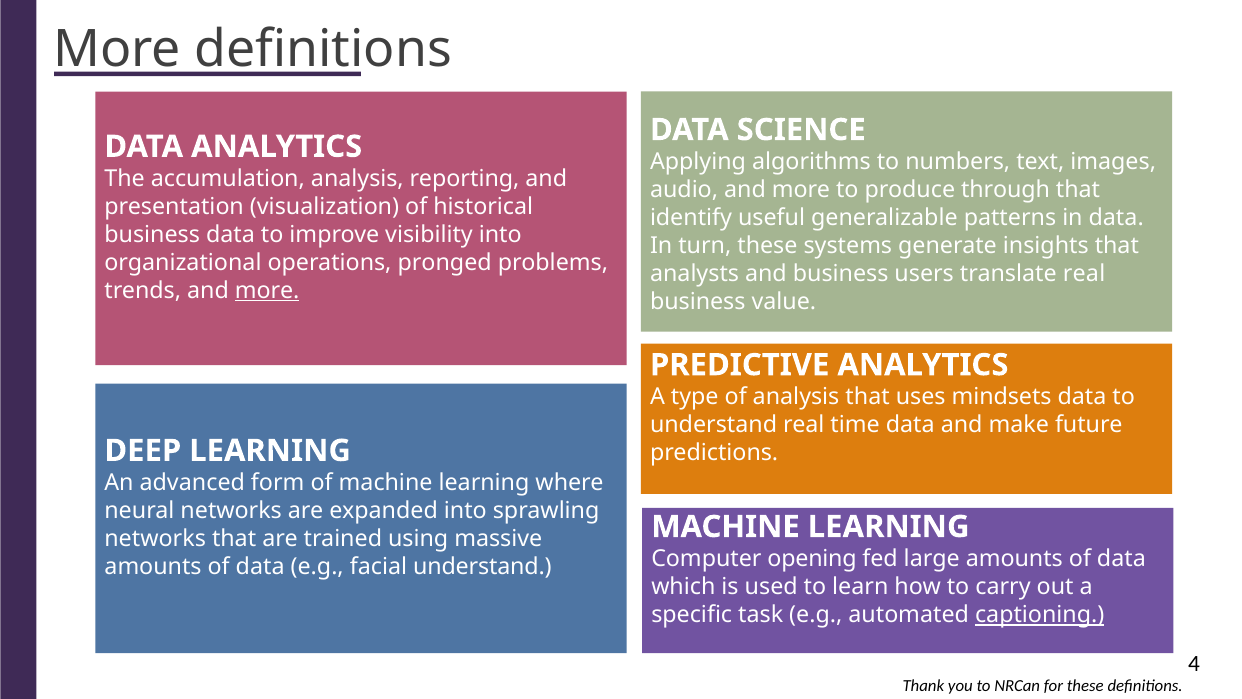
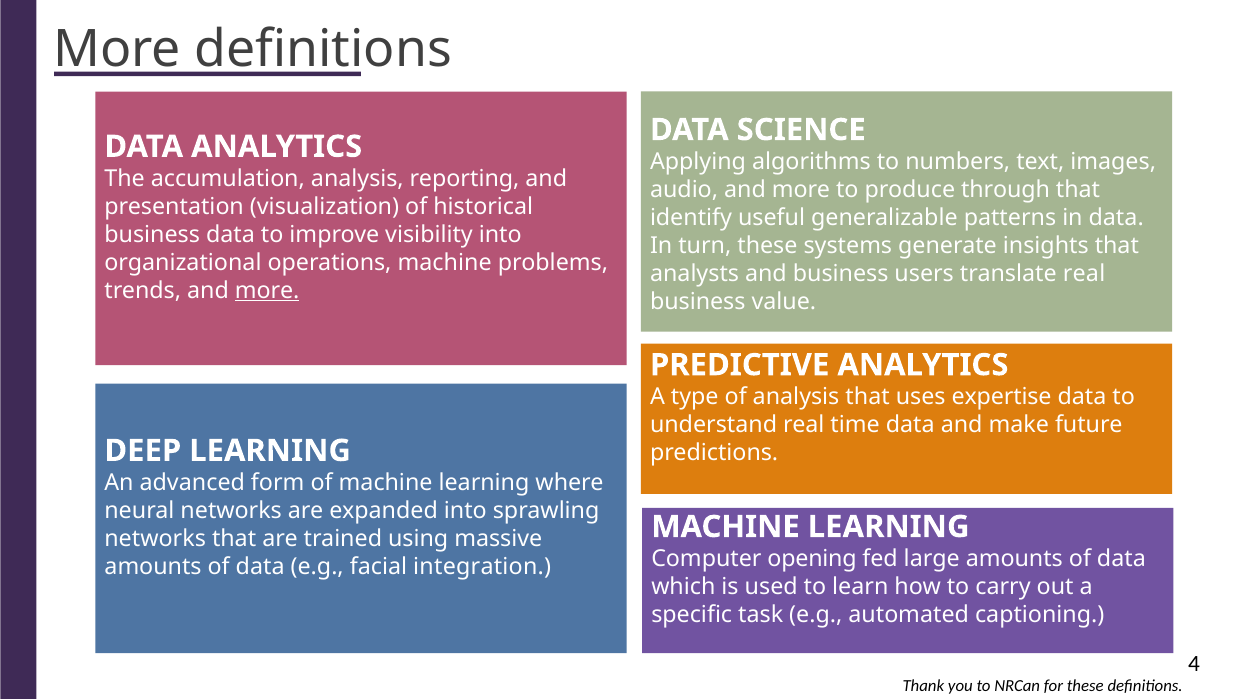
operations pronged: pronged -> machine (445, 262)
mindsets: mindsets -> expertise (1002, 397)
facial understand: understand -> integration (482, 566)
captioning underline: present -> none (1040, 614)
